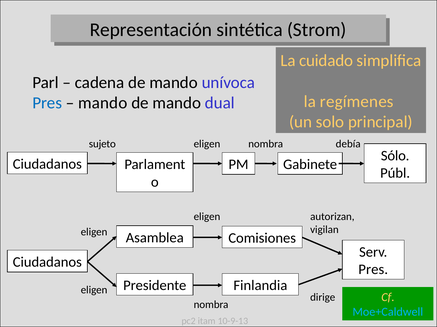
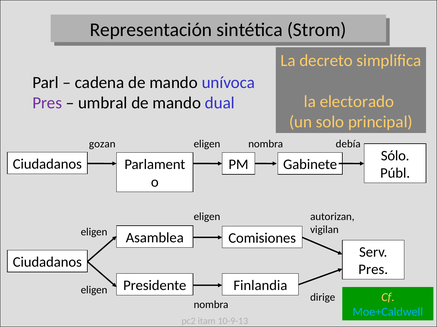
cuidado: cuidado -> decreto (326, 61)
regímenes: regímenes -> electorado (357, 102)
Pres colour: blue -> purple (47, 103)
mando: mando -> umbral (103, 103)
sujeto: sujeto -> gozan (102, 144)
